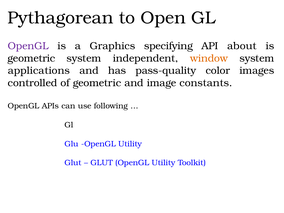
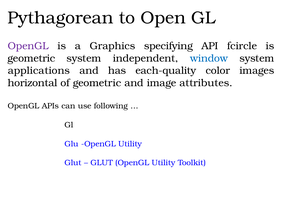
about: about -> fcircle (242, 46)
window colour: orange -> blue (209, 58)
pass-quality: pass-quality -> each-quality (166, 71)
controlled: controlled -> horizontal (33, 83)
constants: constants -> attributes (206, 83)
